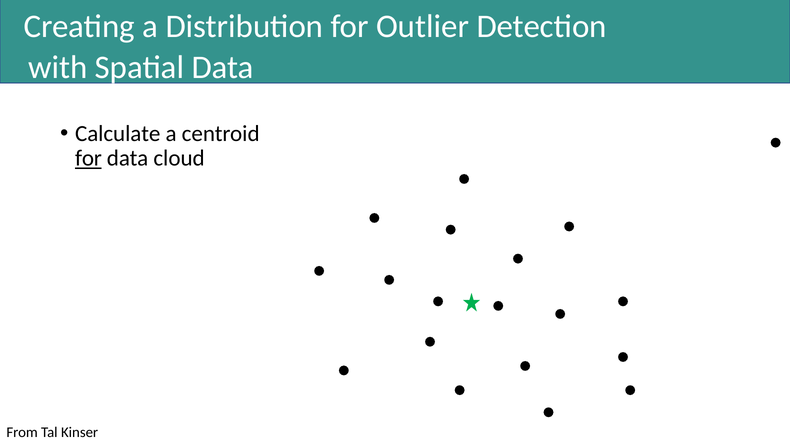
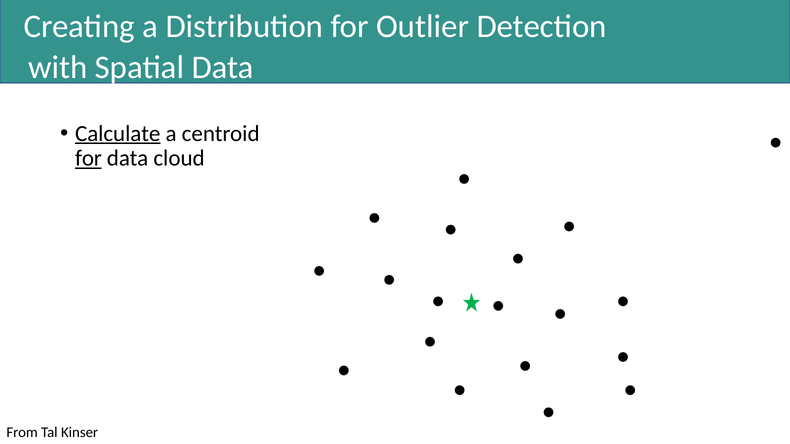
Calculate underline: none -> present (118, 134)
